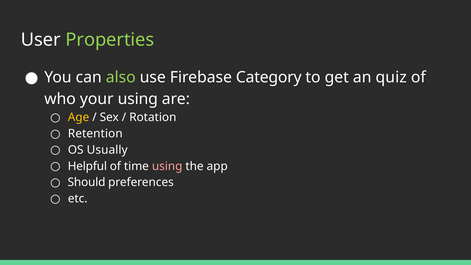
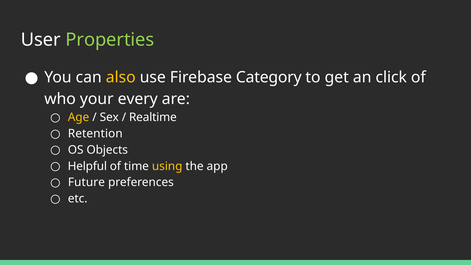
also colour: light green -> yellow (121, 77)
quiz: quiz -> click (391, 77)
your using: using -> every (138, 99)
Rotation: Rotation -> Realtime (153, 117)
Usually: Usually -> Objects (107, 150)
using colour: pink -> yellow (167, 166)
Should: Should -> Future (86, 182)
